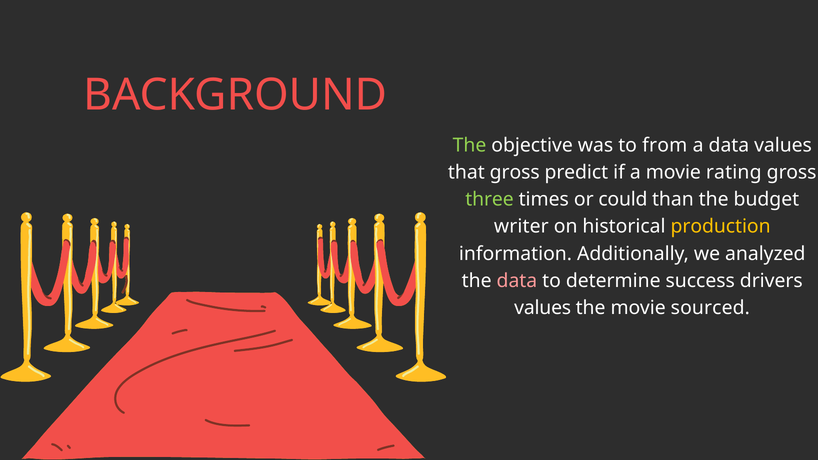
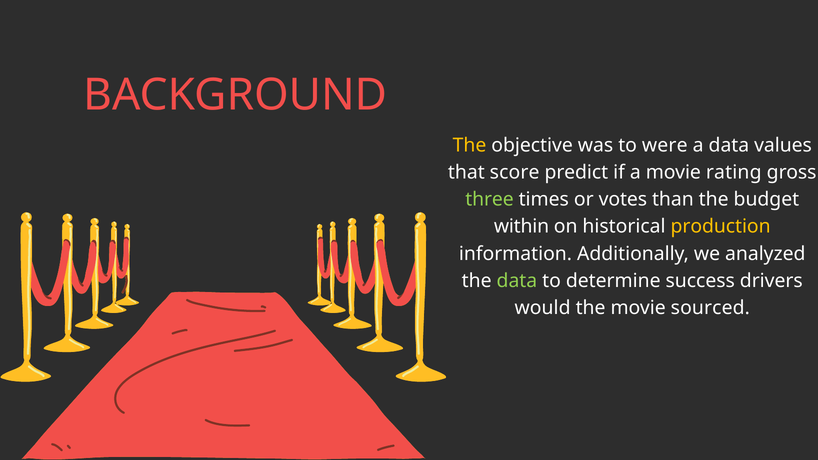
The colour: light green -> yellow (470, 145)
from: from -> were (665, 145)
that gross: gross -> score (515, 172)
could: could -> votes (623, 200)
writer: writer -> within (522, 227)
data colour: pink -> light green (517, 281)
values: values -> would (543, 308)
